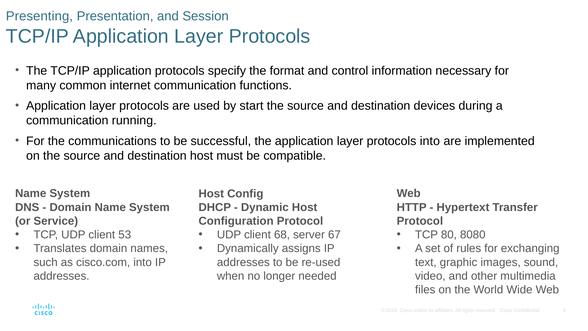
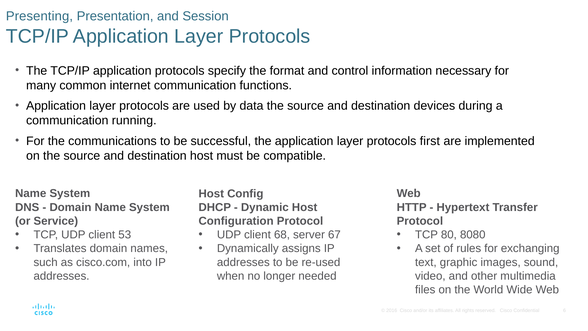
start: start -> data (251, 106)
protocols into: into -> first (430, 141)
